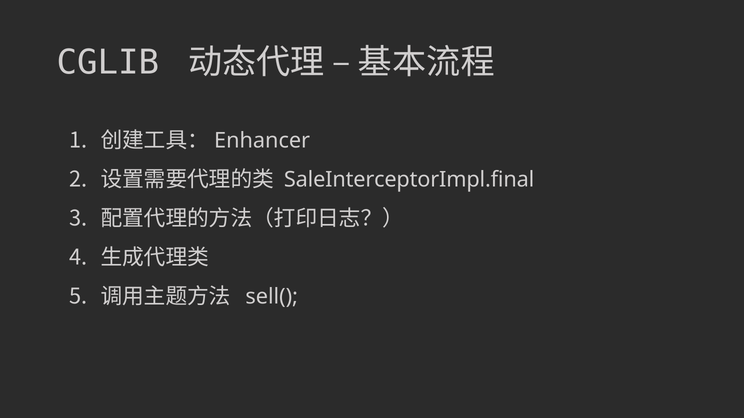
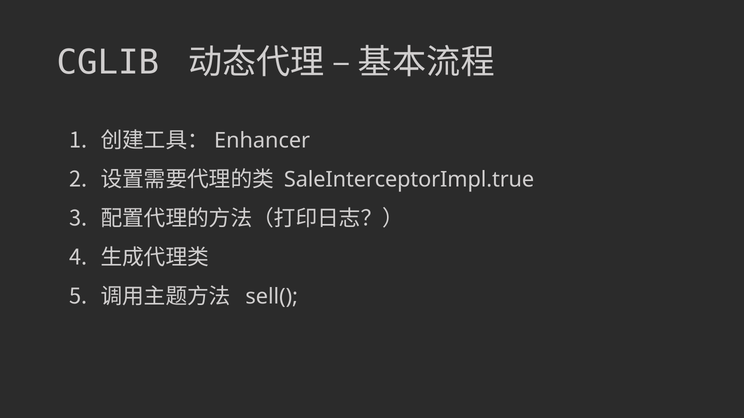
SaleInterceptorImpl.final: SaleInterceptorImpl.final -> SaleInterceptorImpl.true (409, 180)
